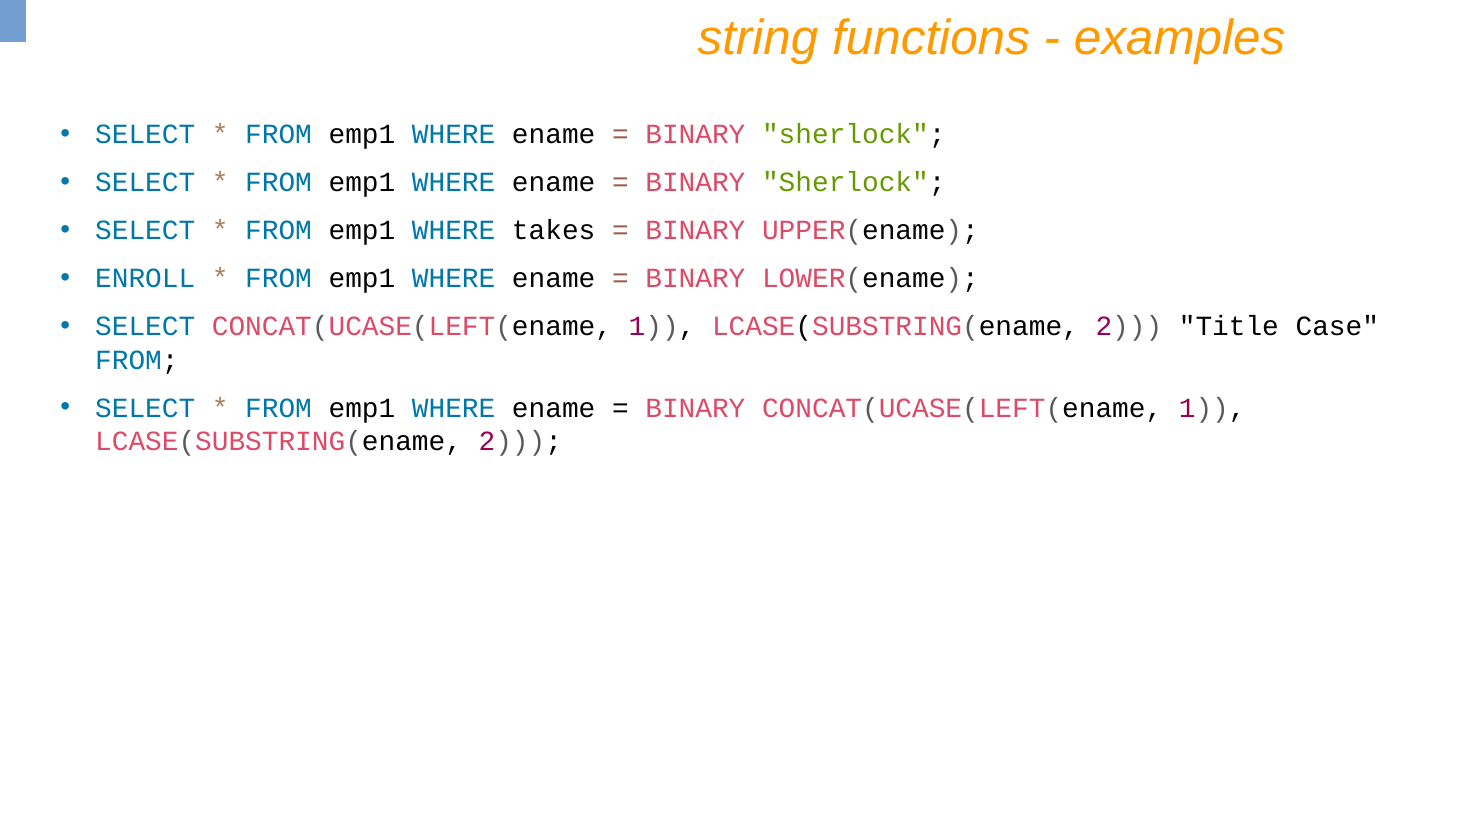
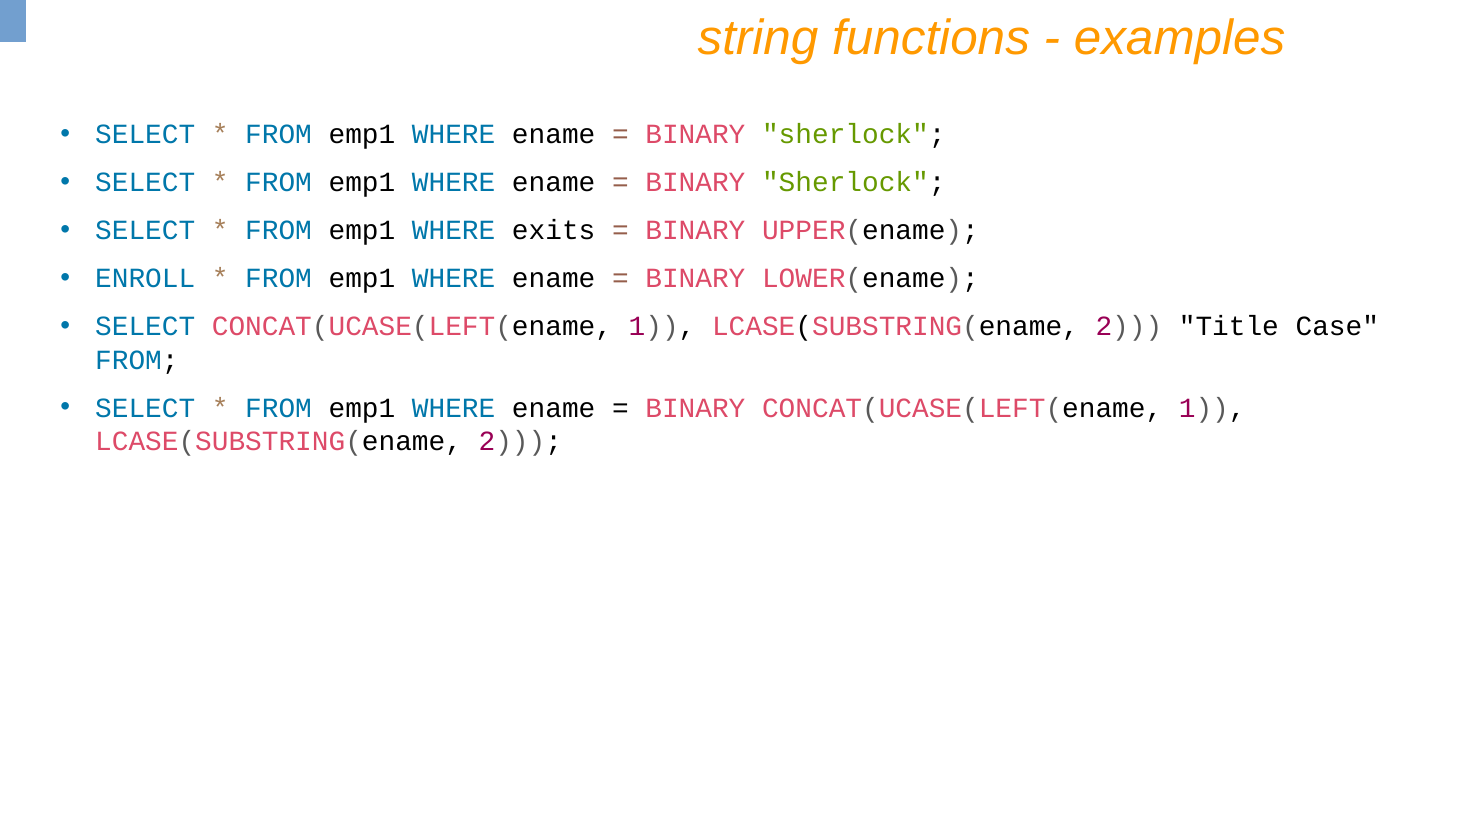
takes: takes -> exits (554, 231)
